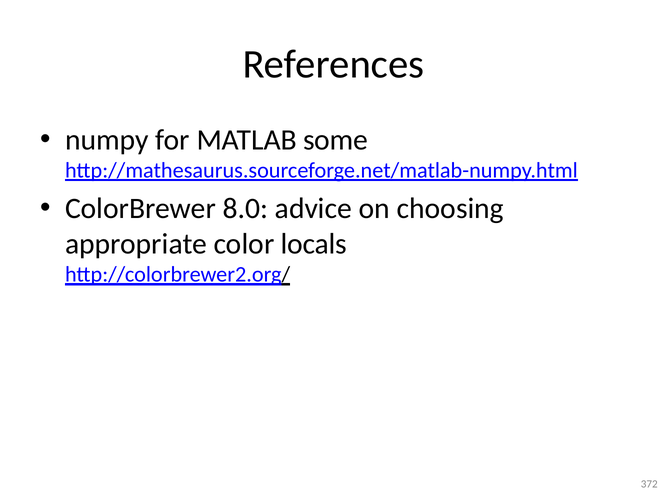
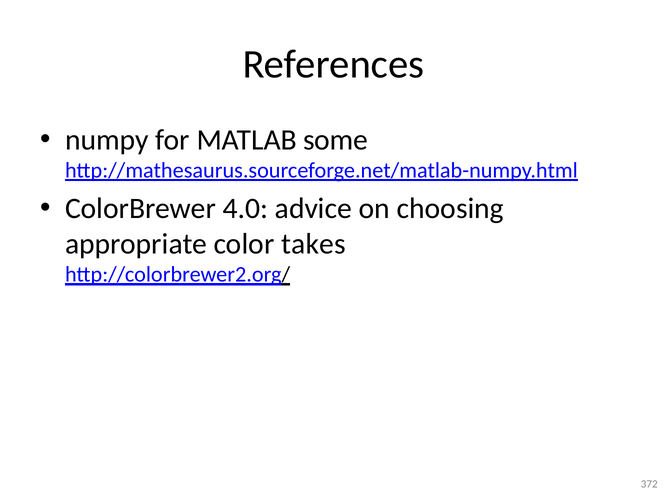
8.0: 8.0 -> 4.0 (245, 209)
locals: locals -> takes (313, 244)
